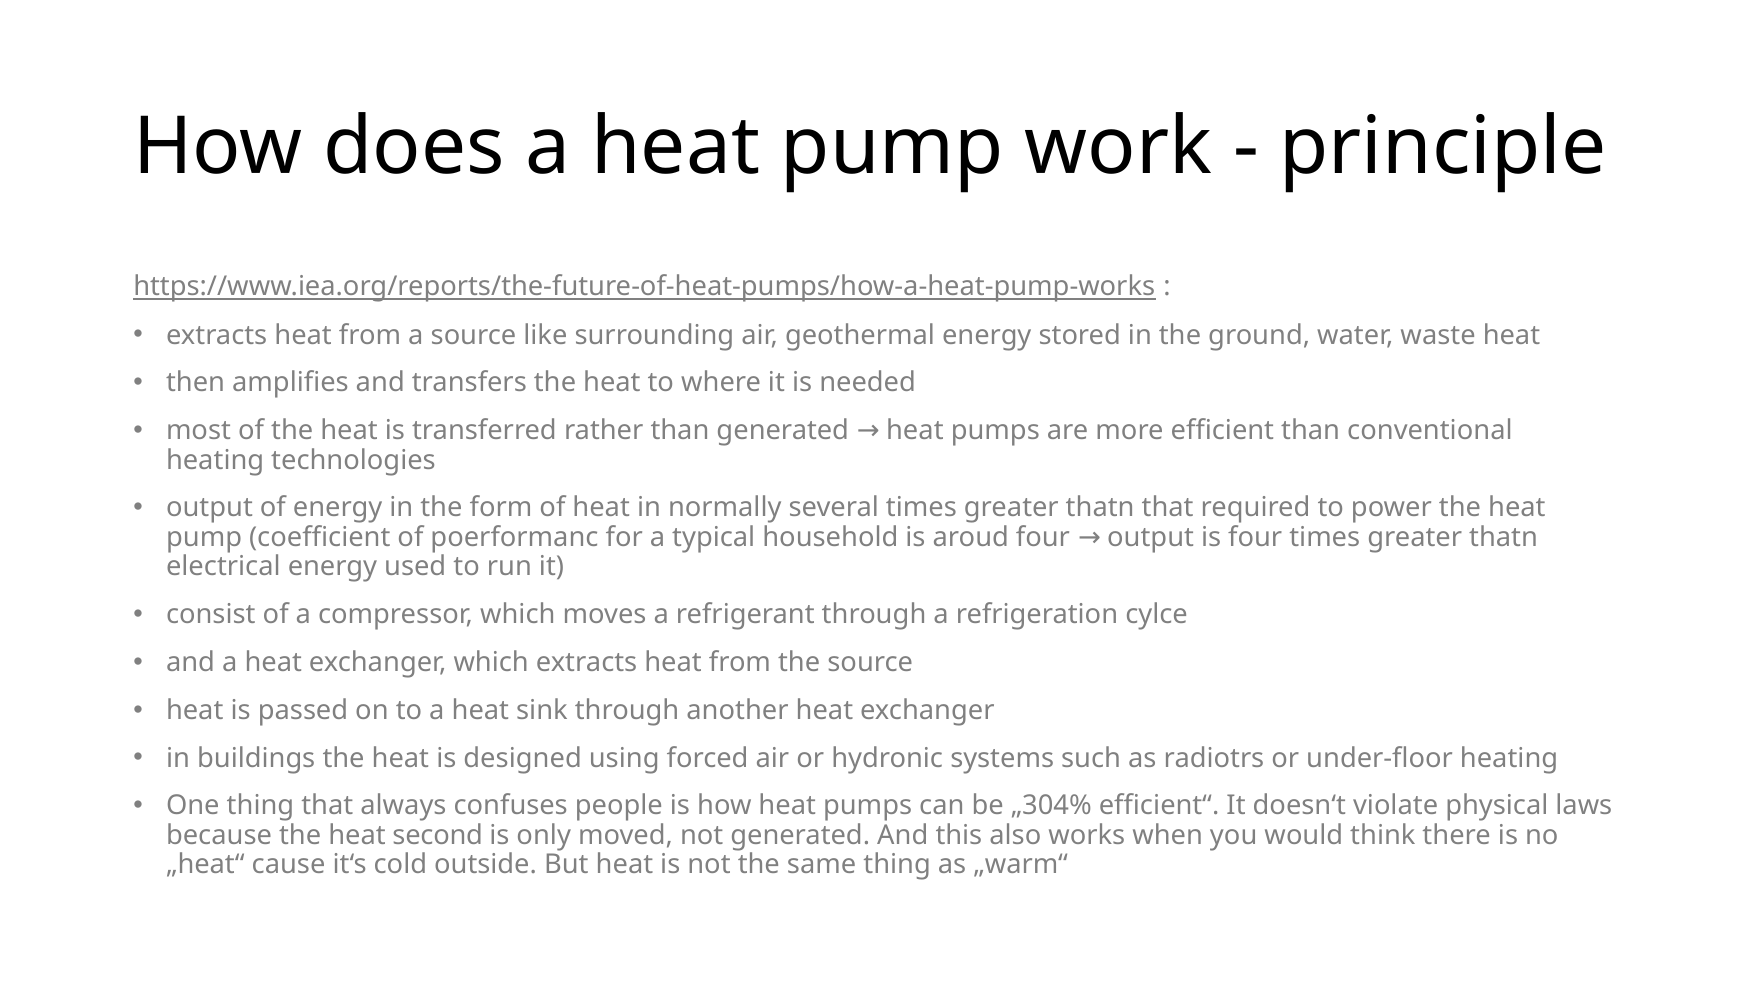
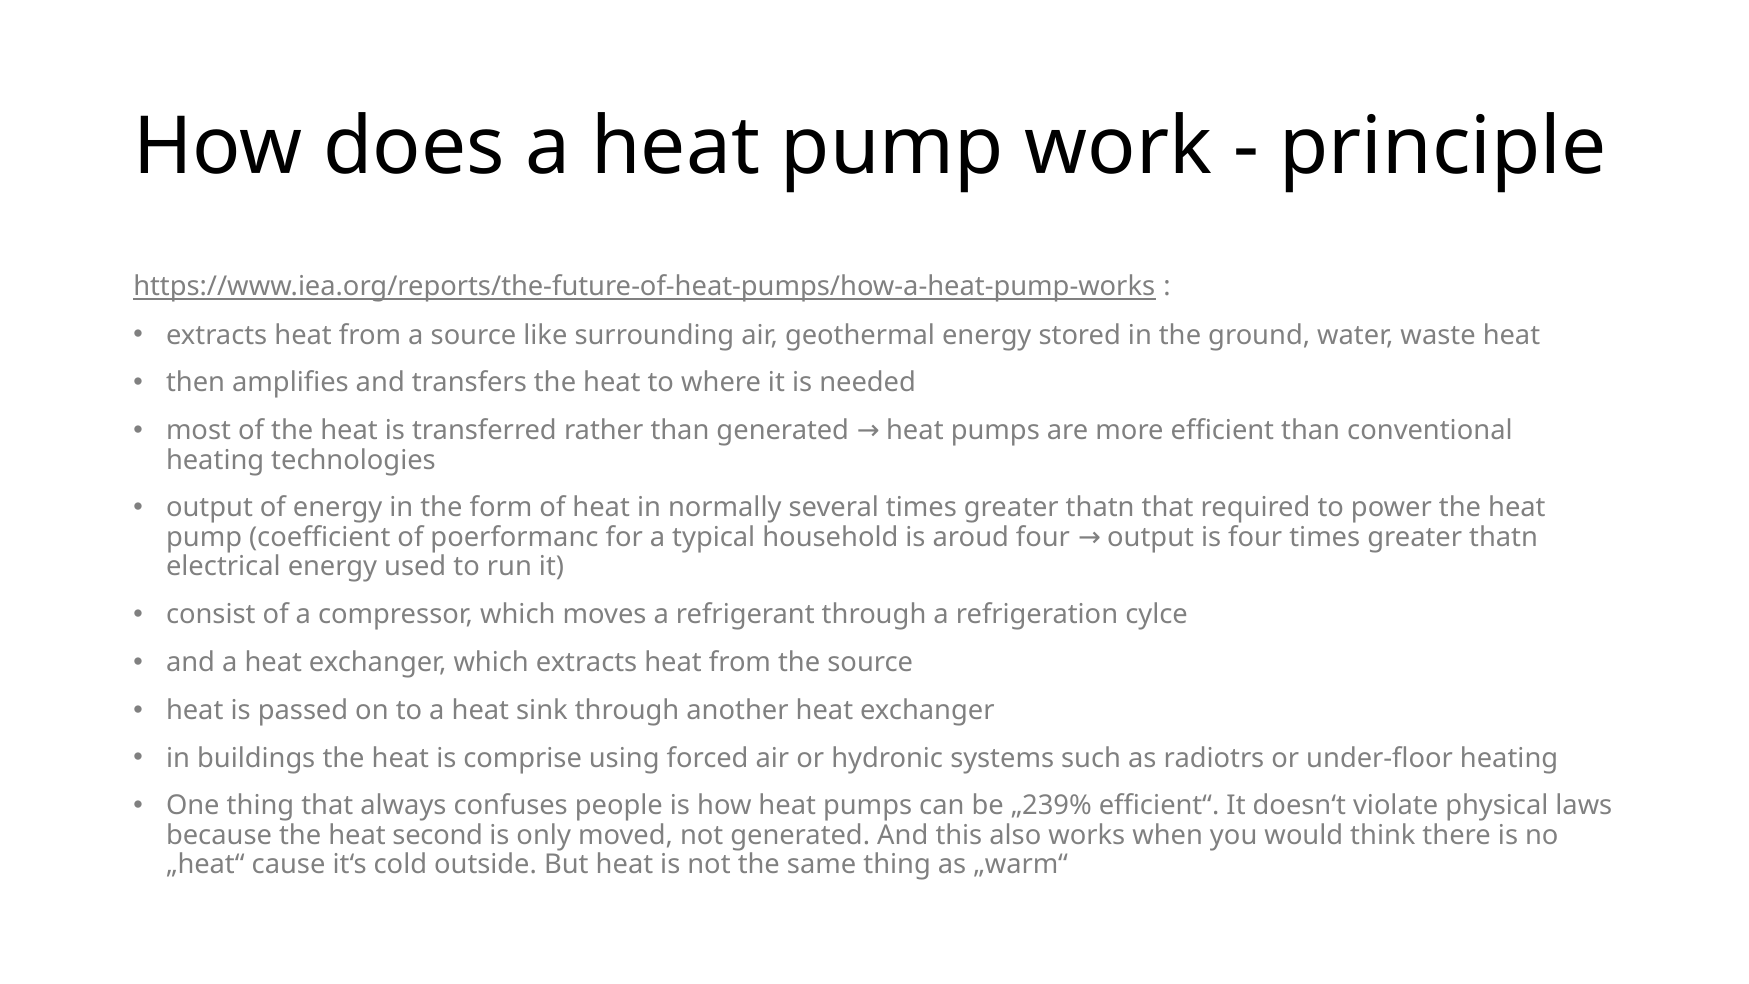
designed: designed -> comprise (523, 758)
„304%: „304% -> „239% (1051, 806)
